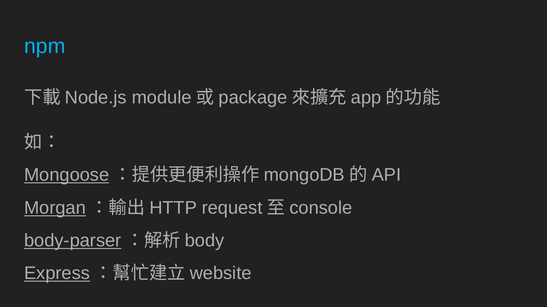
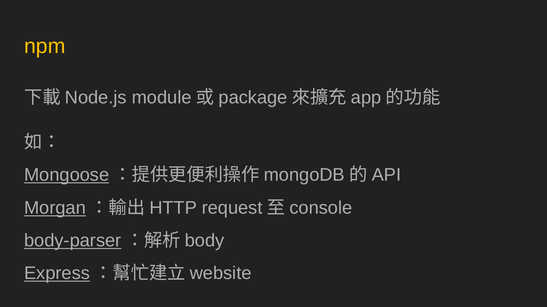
npm colour: light blue -> yellow (45, 46)
